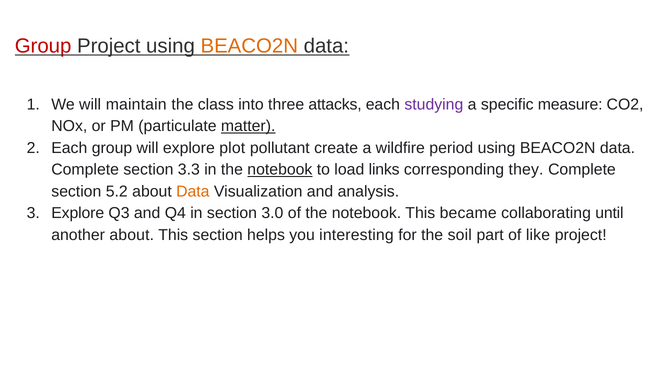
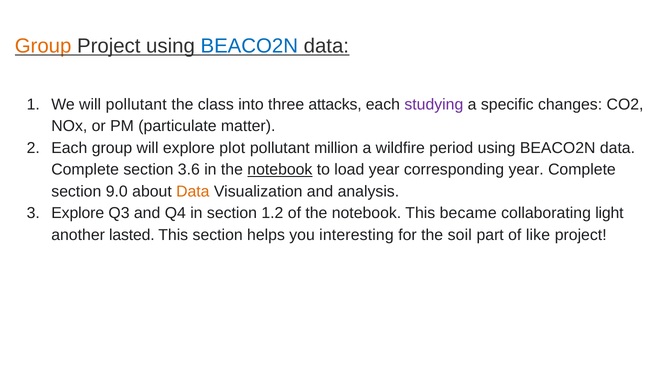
Group colour: red -> orange (43, 46)
BEACO2N colour: orange -> blue (249, 46)
will maintain: maintain -> pollutant (136, 104)
measure: measure -> changes (570, 104)
matter underline: present -> none (248, 126)
create: create -> million (336, 148)
3.3: 3.3 -> 3.6 (189, 170)
load links: links -> year (384, 170)
corresponding they: they -> year (526, 170)
5.2: 5.2 -> 9.0 (117, 192)
3.0: 3.0 -> 1.2 (272, 213)
until: until -> light (609, 213)
another about: about -> lasted (132, 235)
